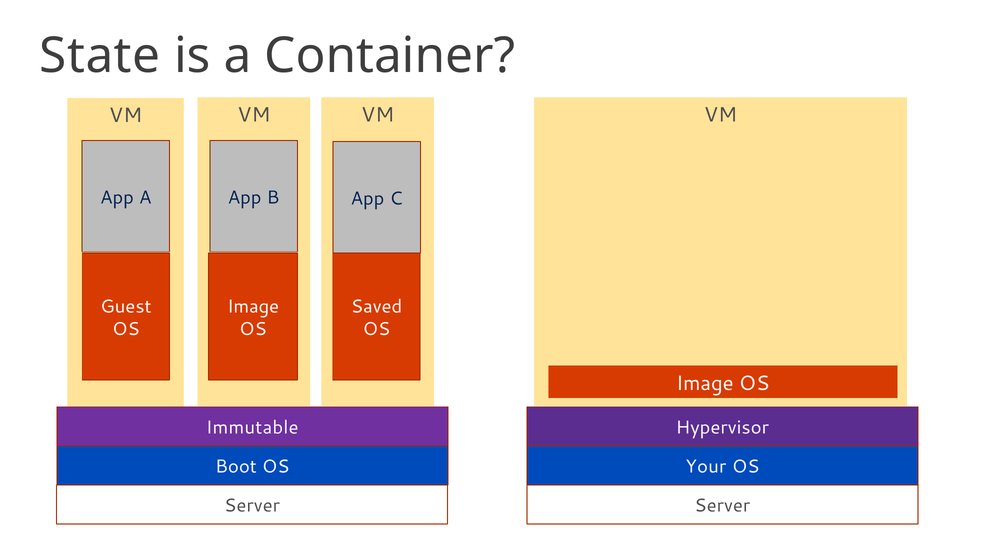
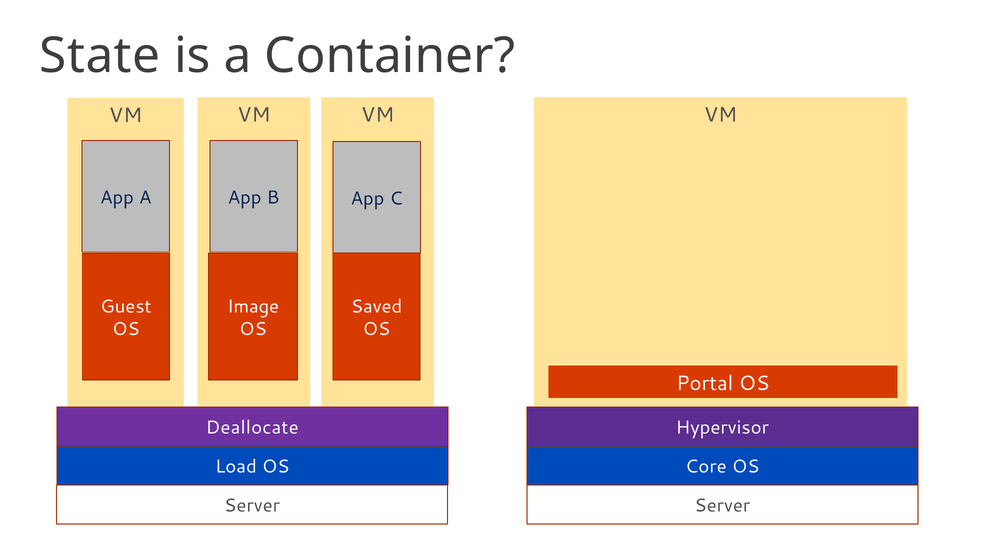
Image: Image -> Portal (705, 383)
Immutable: Immutable -> Deallocate (252, 428)
Boot: Boot -> Load (236, 467)
Your: Your -> Core (706, 467)
